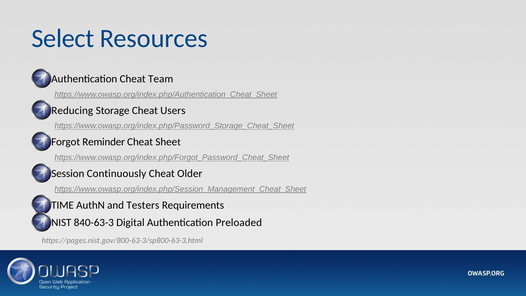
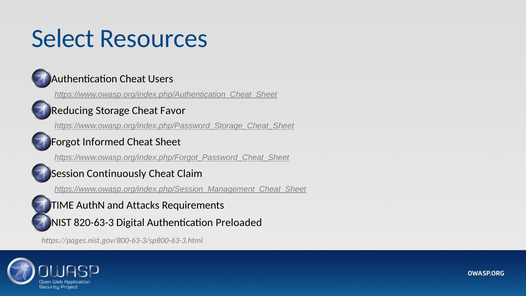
Team: Team -> Users (161, 79)
Users: Users -> Favor (173, 110)
Reminder: Reminder -> Informed (104, 142)
Older: Older -> Claim (190, 173)
Testers: Testers -> Attacks (143, 205)
840-63-3: 840-63-3 -> 820-63-3 (94, 223)
